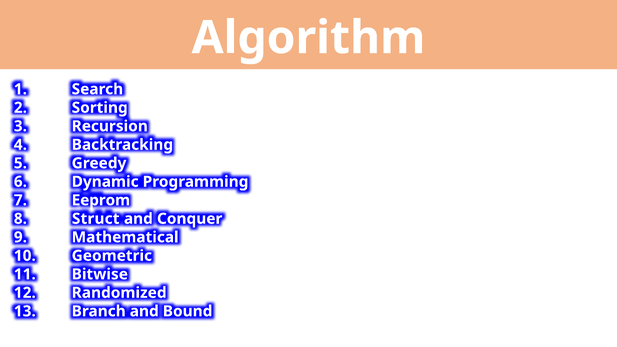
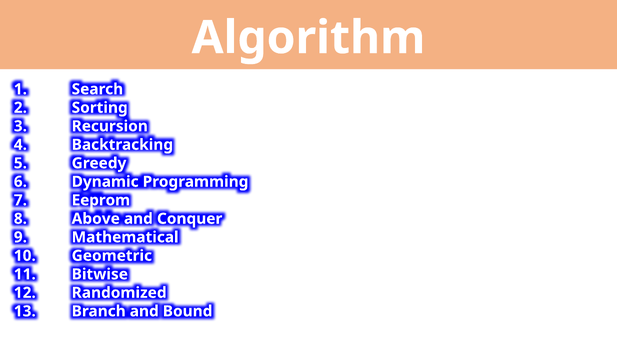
Struct: Struct -> Above (96, 219)
